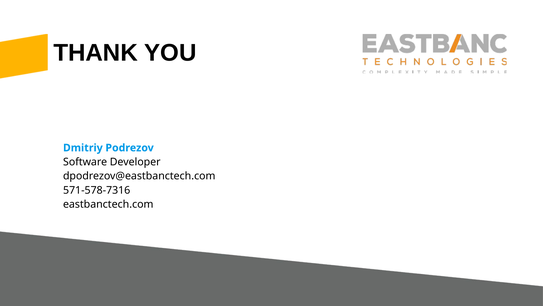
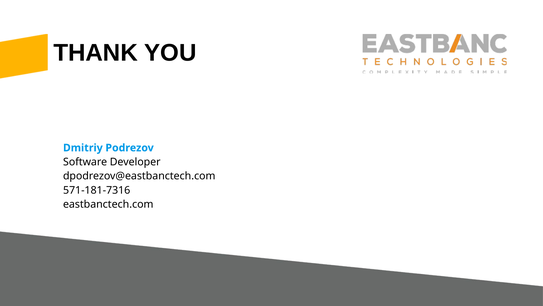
571-578-7316: 571-578-7316 -> 571-181-7316 (97, 190)
